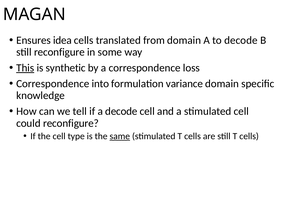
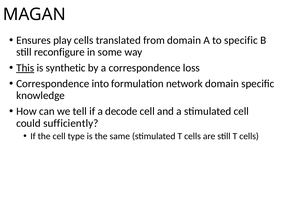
idea: idea -> play (62, 40)
to decode: decode -> specific (241, 40)
variance: variance -> network (184, 83)
could reconfigure: reconfigure -> sufficiently (71, 123)
same underline: present -> none (120, 136)
